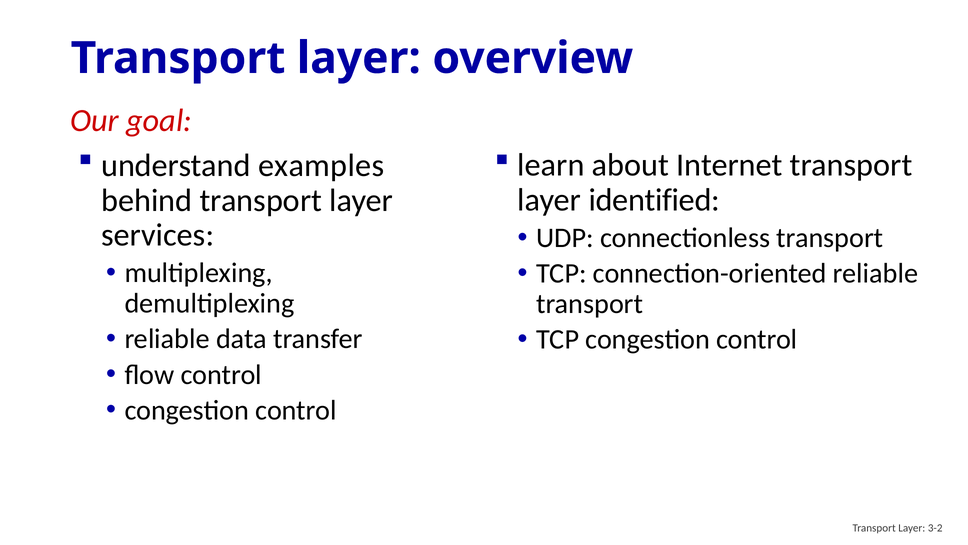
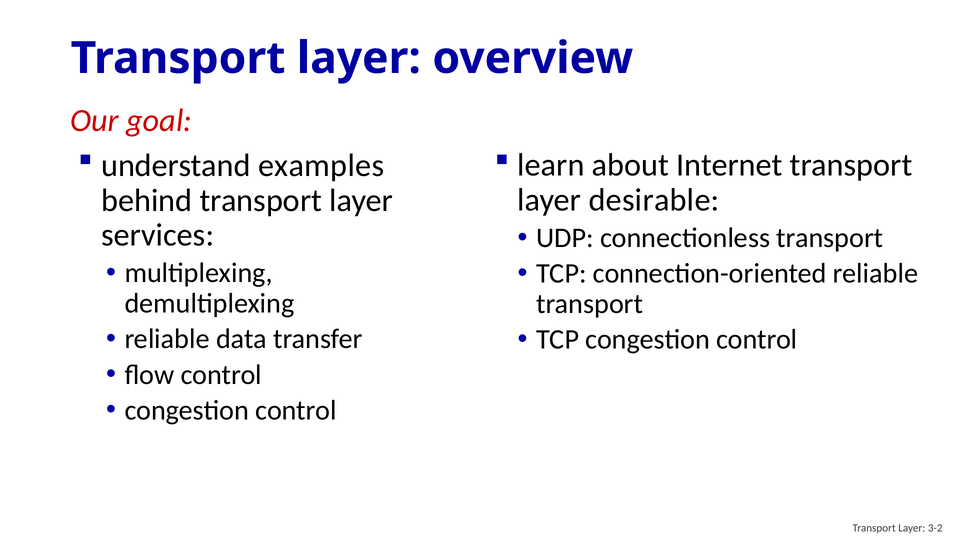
identified: identified -> desirable (654, 200)
